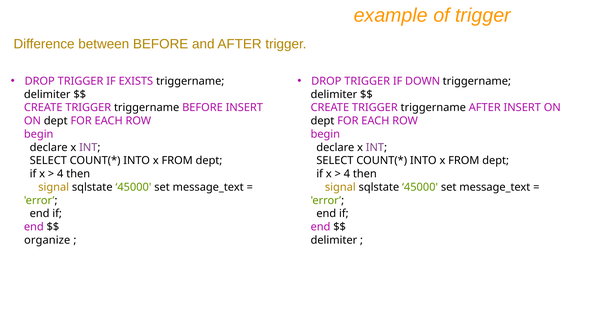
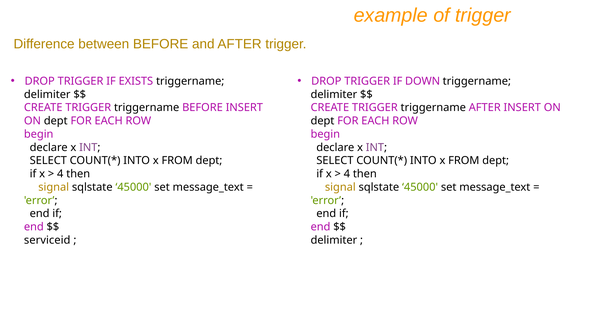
organize: organize -> serviceid (47, 240)
